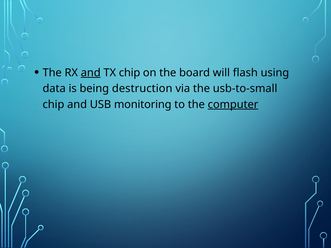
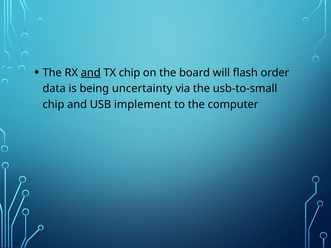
using: using -> order (275, 73)
destruction: destruction -> uncertainty (142, 89)
monitoring: monitoring -> implement (143, 105)
computer underline: present -> none (233, 105)
